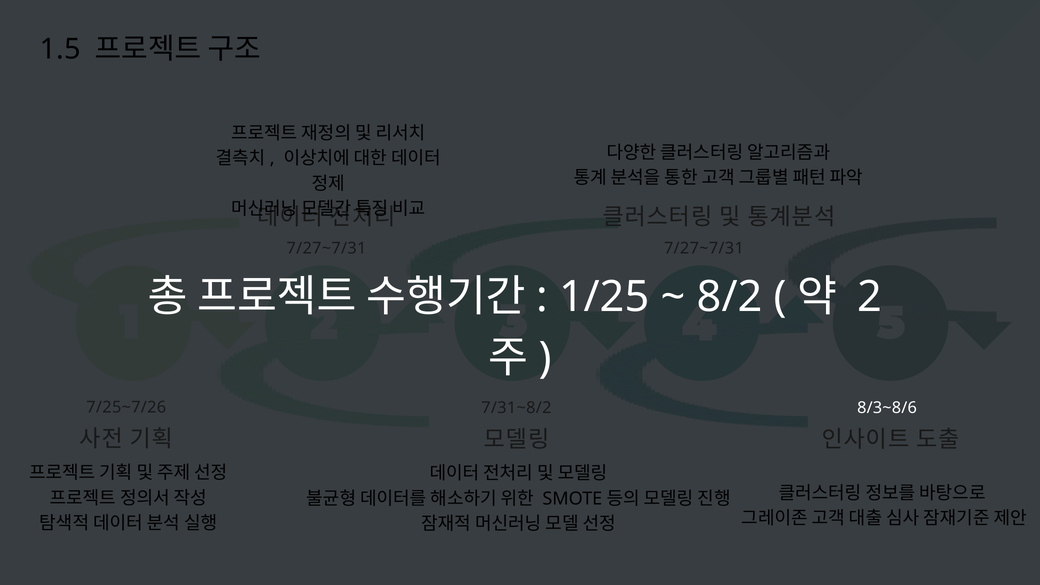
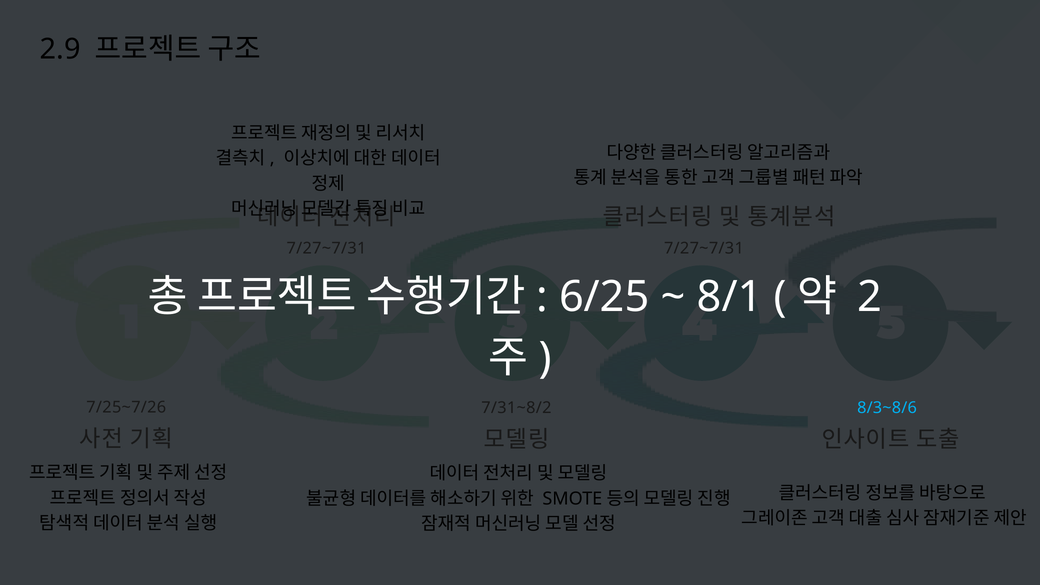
1.5: 1.5 -> 2.9 (60, 49)
1/25: 1/25 -> 6/25 (604, 297)
8/2: 8/2 -> 8/1 (730, 297)
8/3~8/6 colour: white -> light blue (887, 408)
